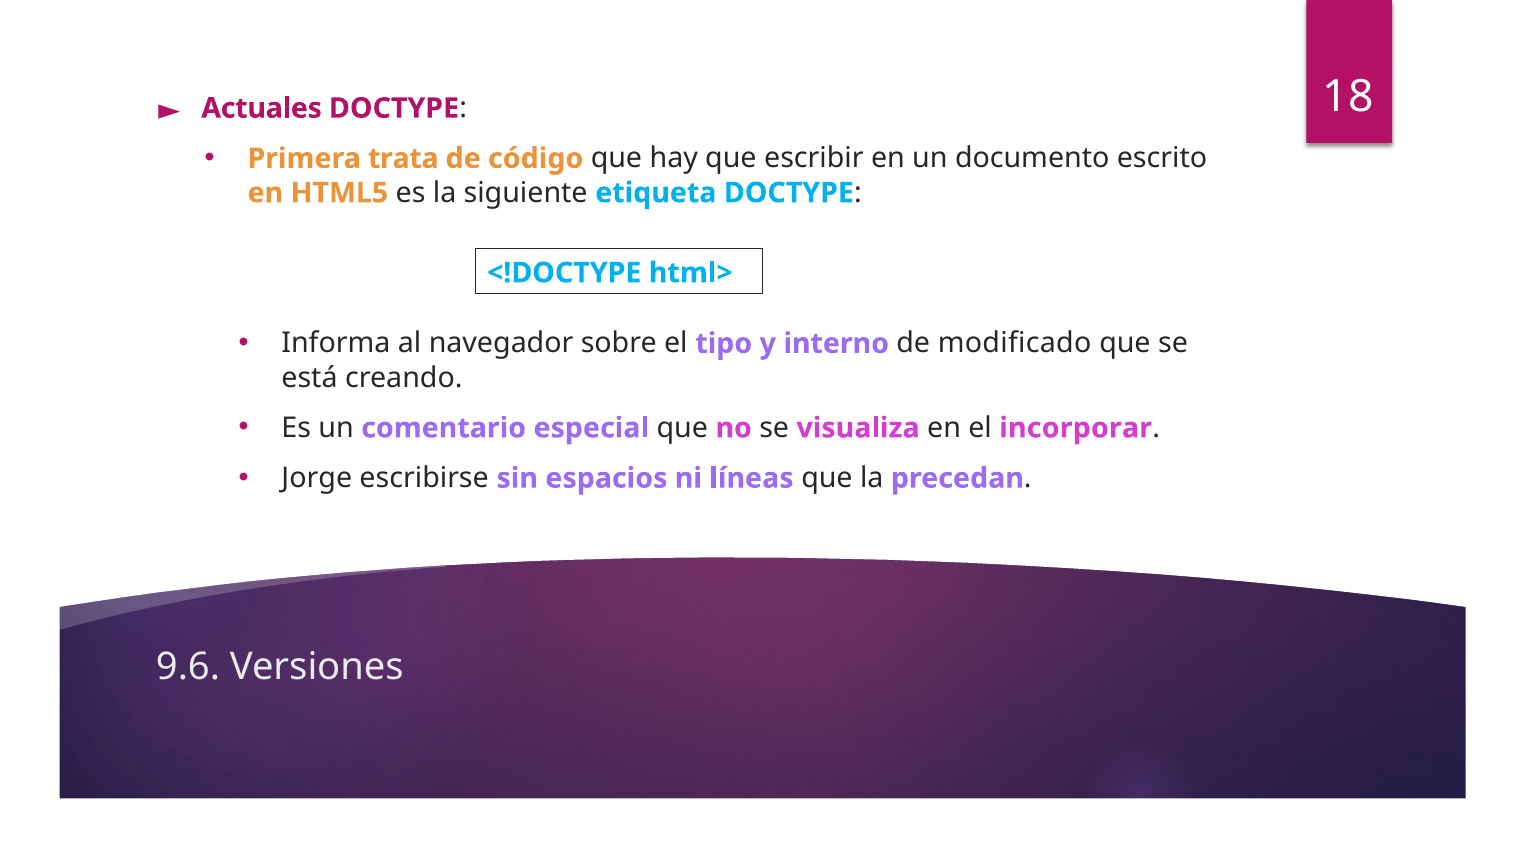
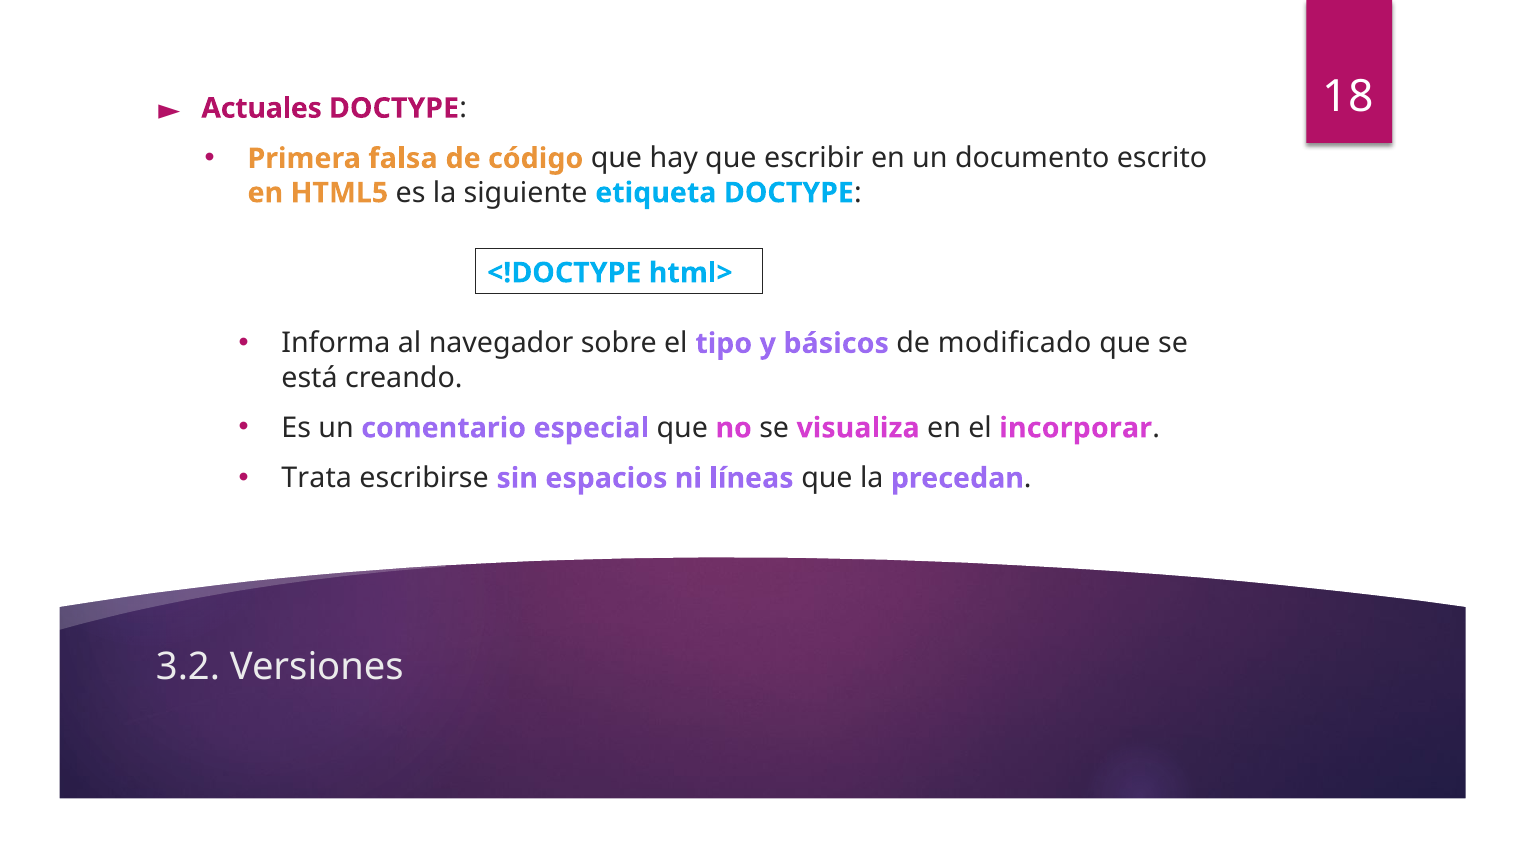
trata: trata -> falsa (403, 159)
interno: interno -> básicos (836, 344)
Jorge: Jorge -> Trata (317, 478)
9.6: 9.6 -> 3.2 (188, 667)
